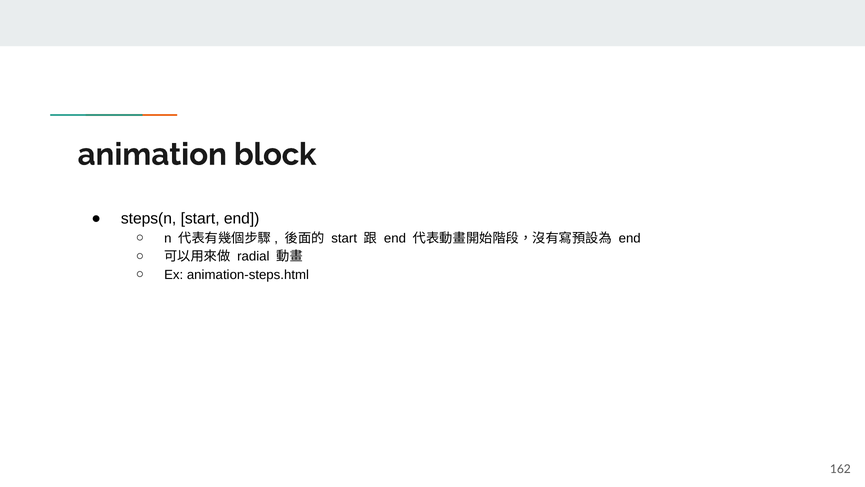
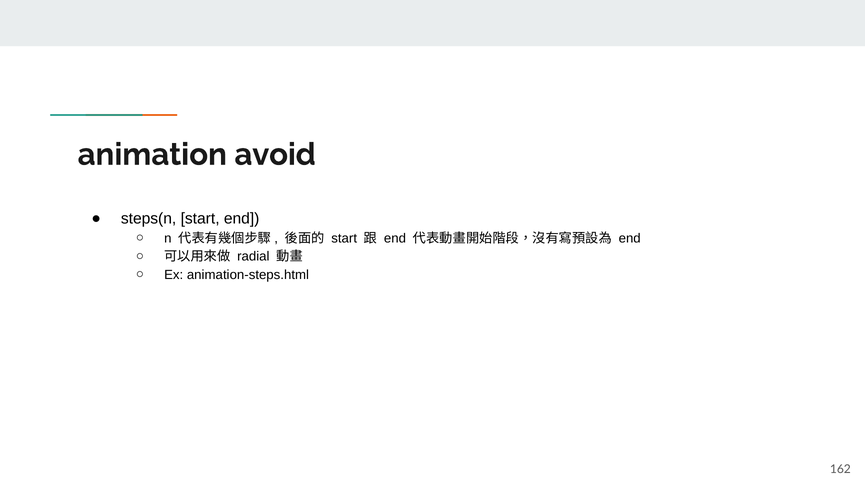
block: block -> avoid (275, 154)
